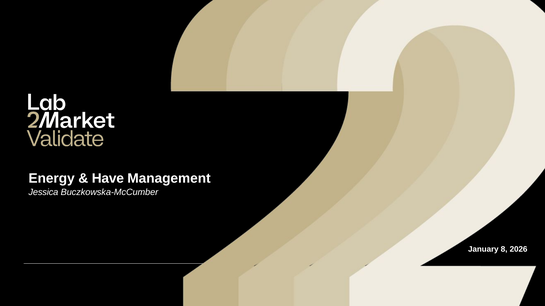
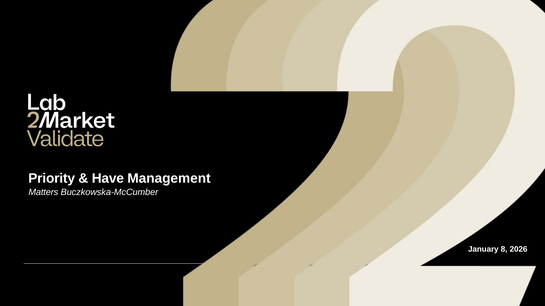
Energy: Energy -> Priority (52, 179)
Jessica: Jessica -> Matters (43, 193)
